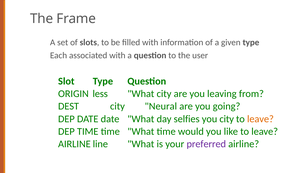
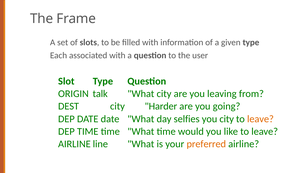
less: less -> talk (100, 94)
Neural: Neural -> Harder (161, 107)
preferred colour: purple -> orange (206, 144)
